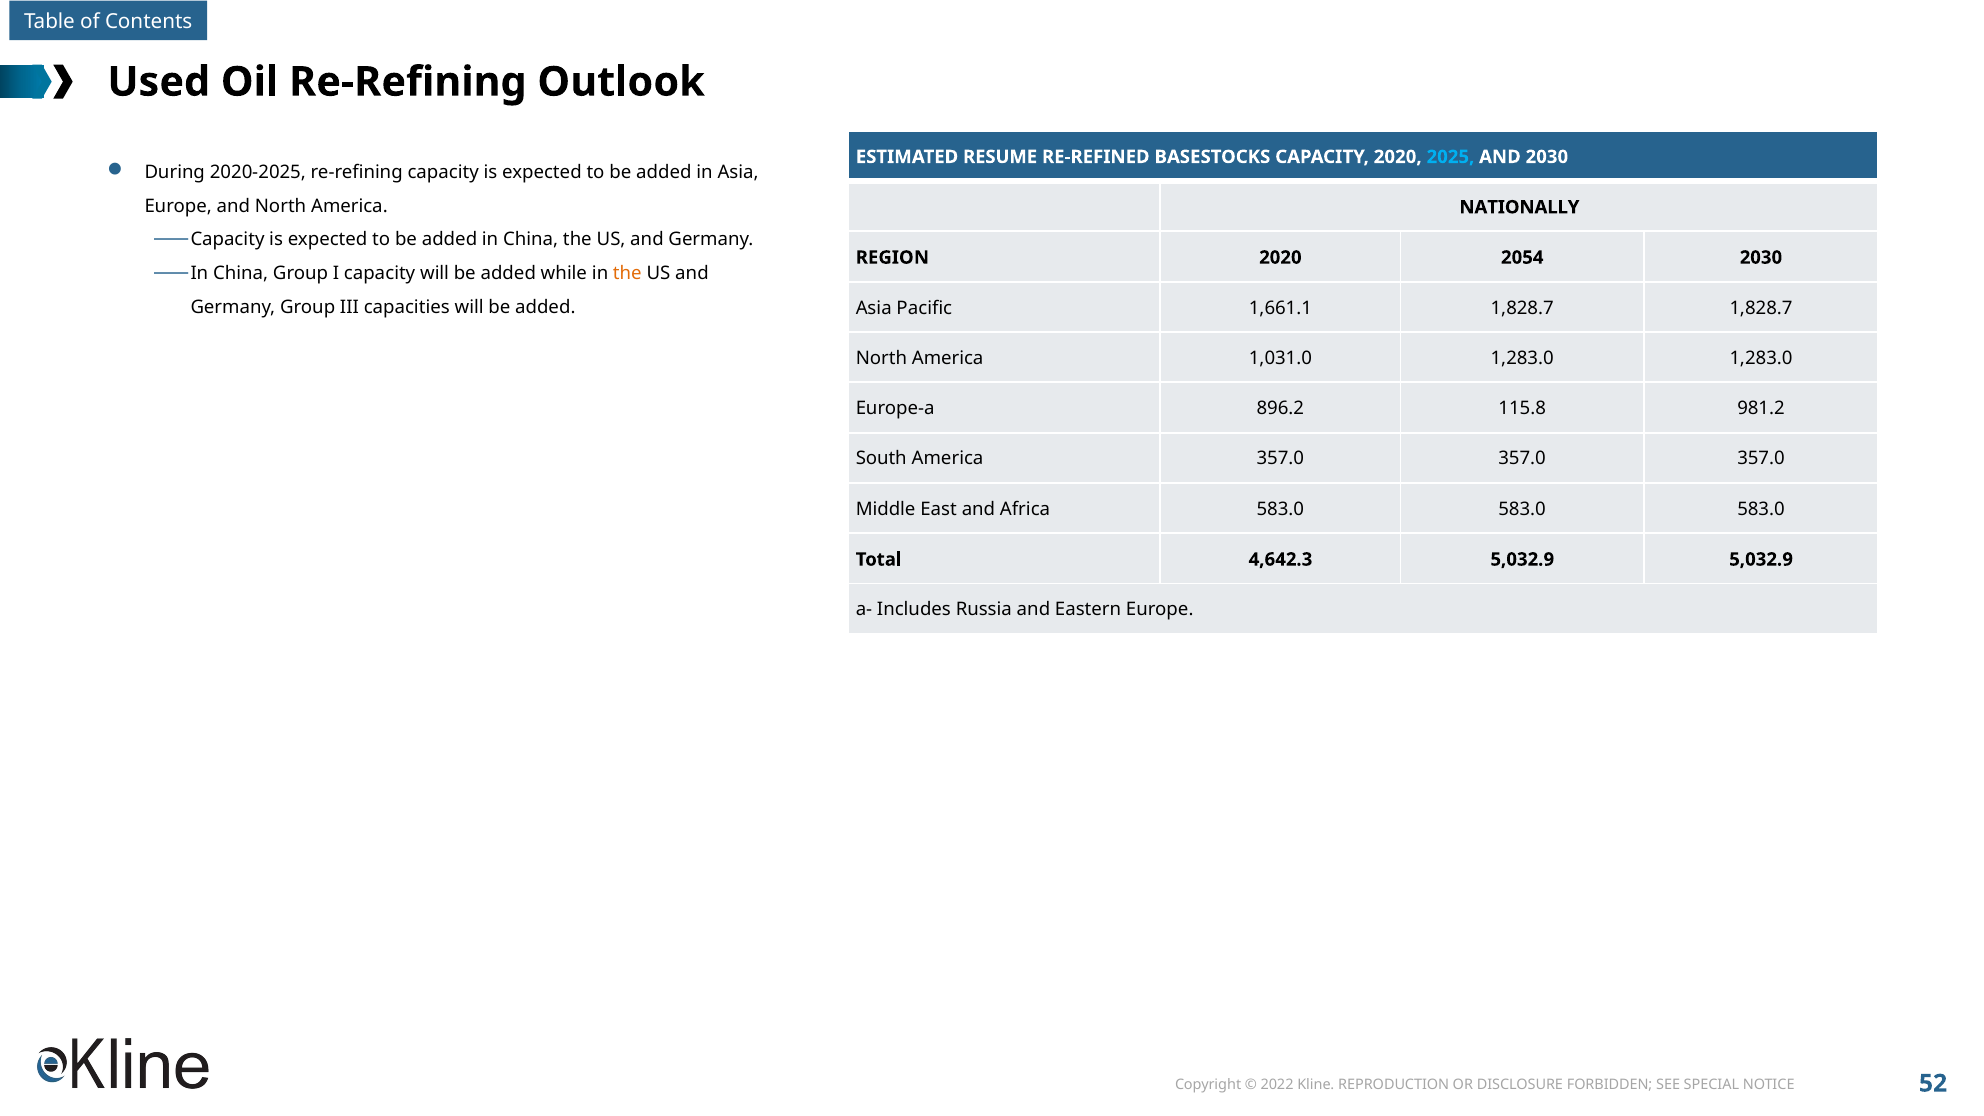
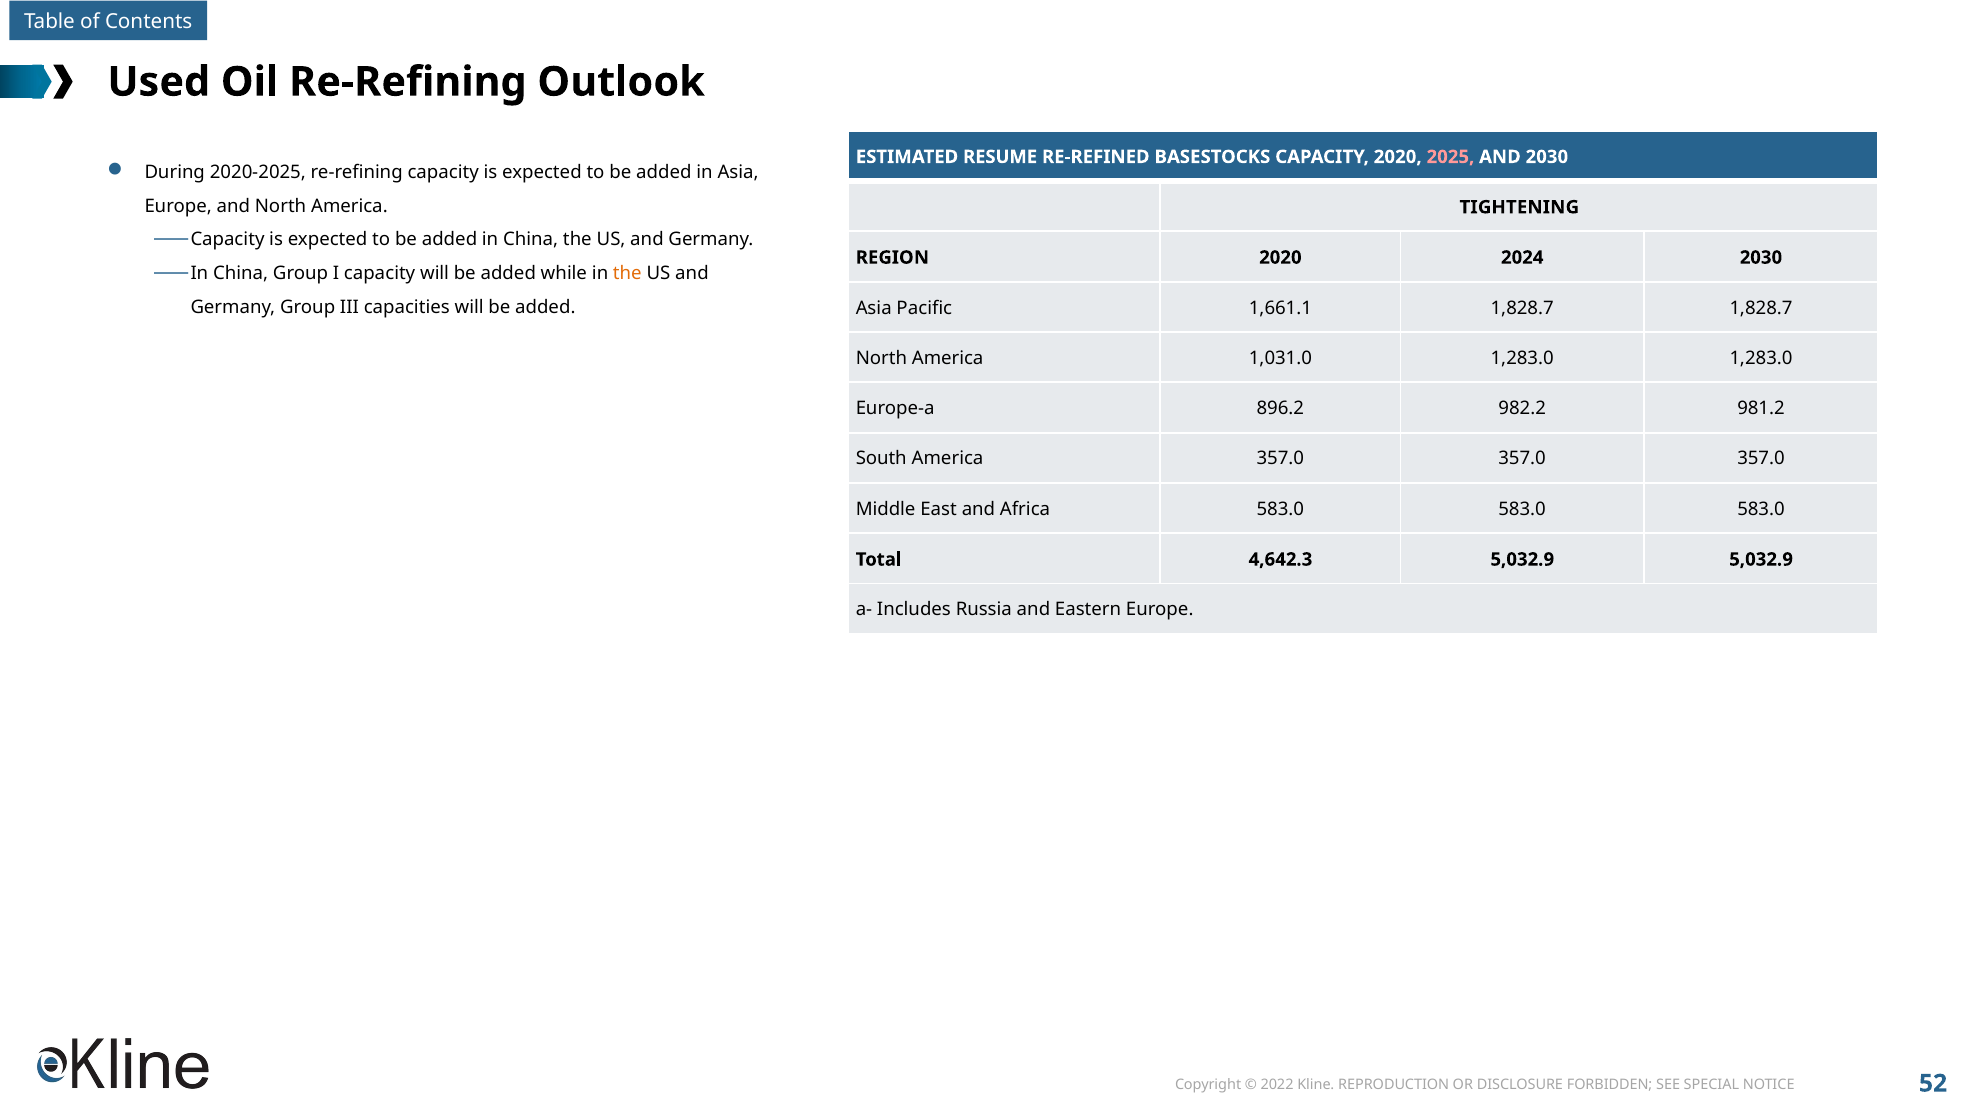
2025 colour: light blue -> pink (1450, 157)
NATIONALLY: NATIONALLY -> TIGHTENING (1519, 207)
2054: 2054 -> 2024 (1522, 258)
115.8: 115.8 -> 982.2 (1522, 408)
